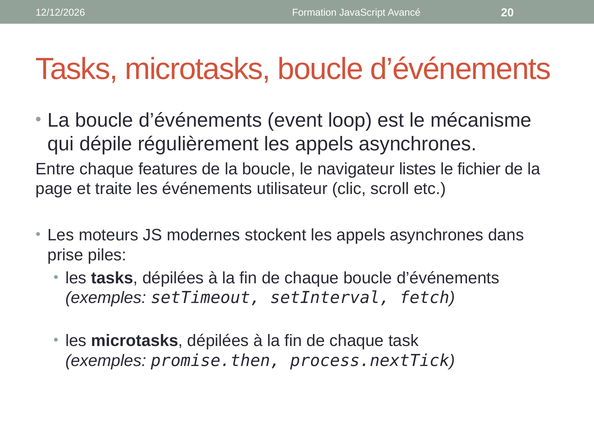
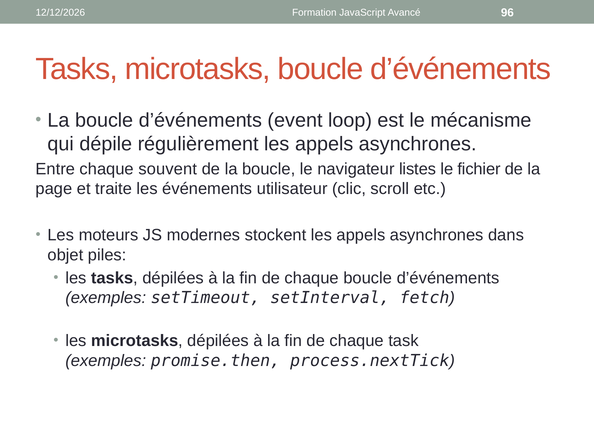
20: 20 -> 96 (507, 13)
features: features -> souvent (168, 169)
prise: prise -> objet (65, 255)
